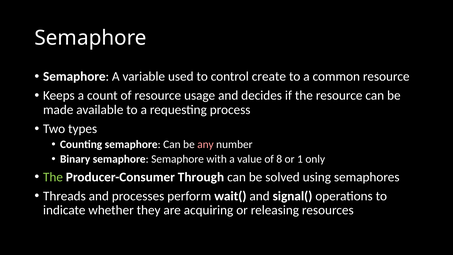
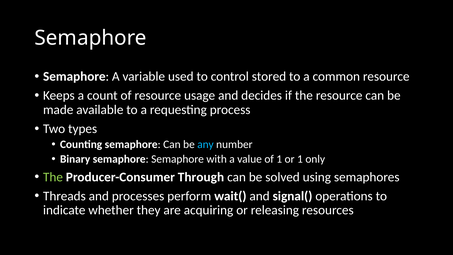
create: create -> stored (269, 77)
any colour: pink -> light blue (205, 144)
of 8: 8 -> 1 (279, 159)
